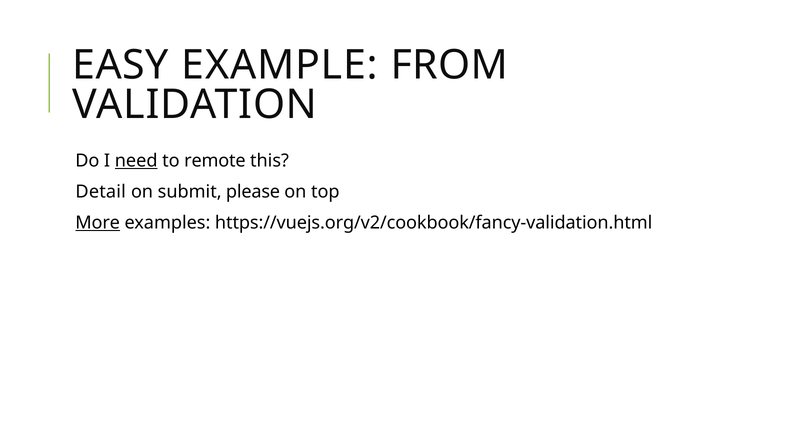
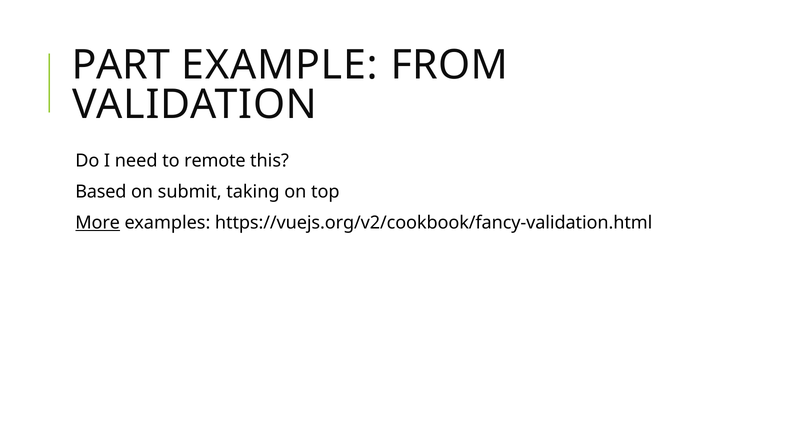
EASY: EASY -> PART (121, 65)
need underline: present -> none (136, 161)
Detail: Detail -> Based (101, 192)
please: please -> taking (253, 192)
